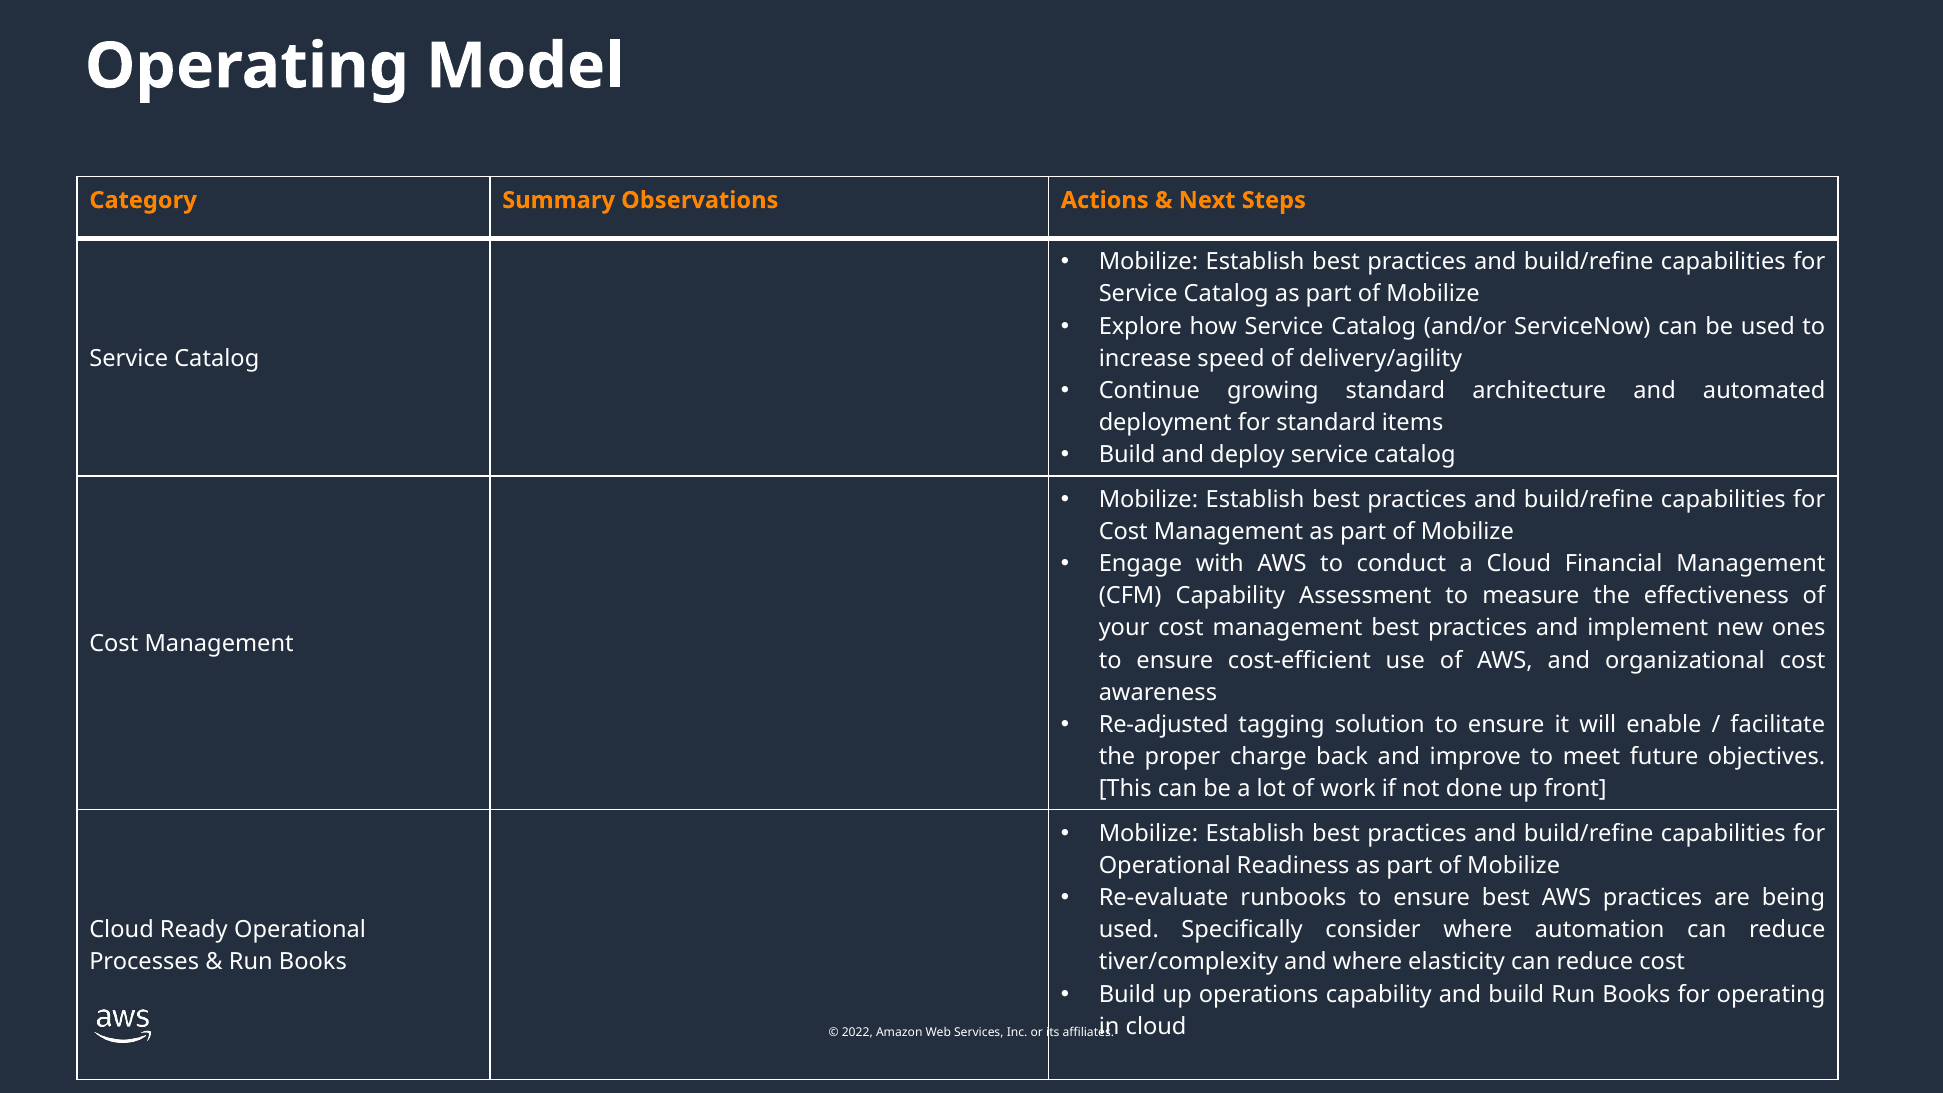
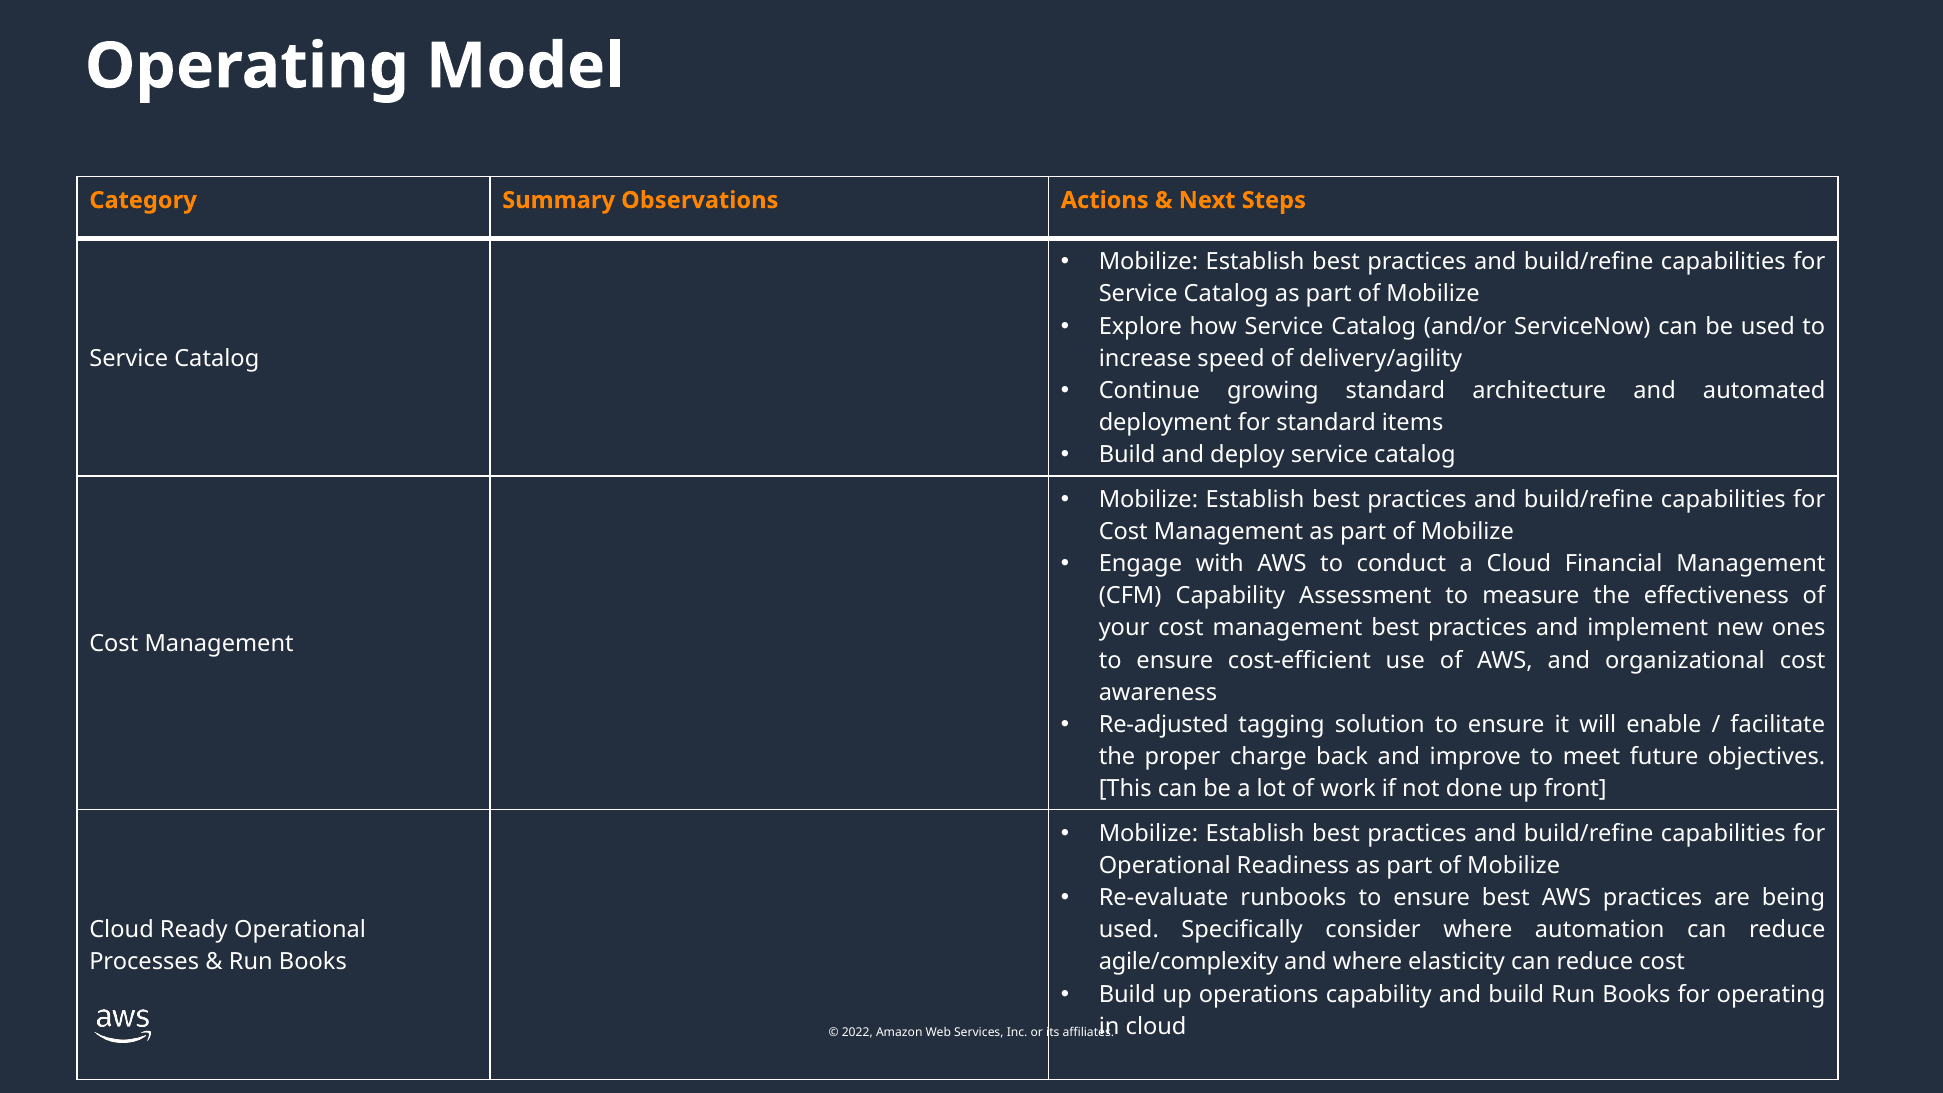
tiver/complexity: tiver/complexity -> agile/complexity (1189, 962)
